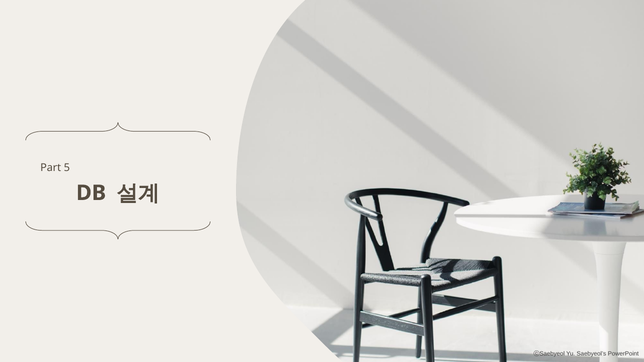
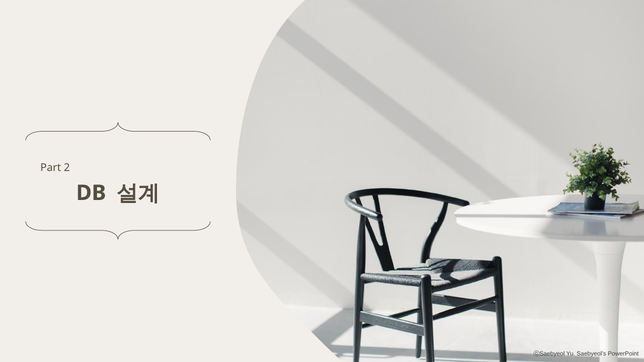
5: 5 -> 2 (67, 168)
